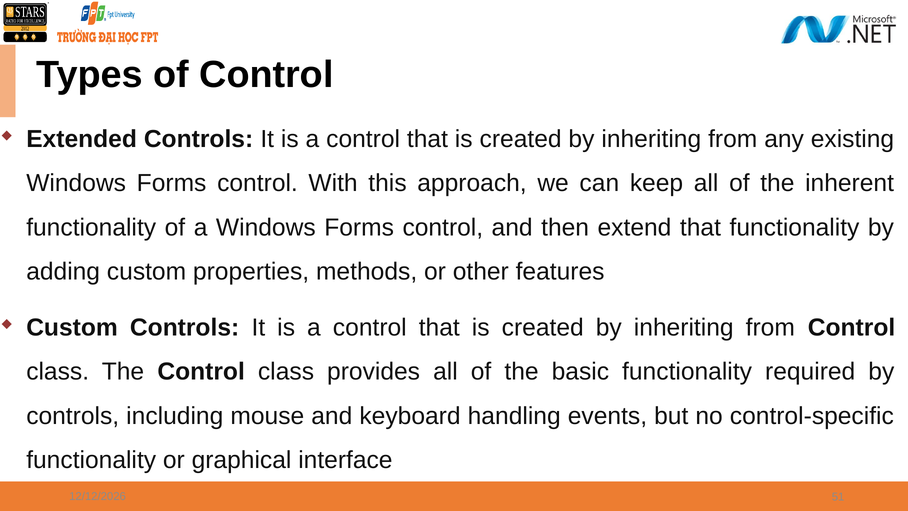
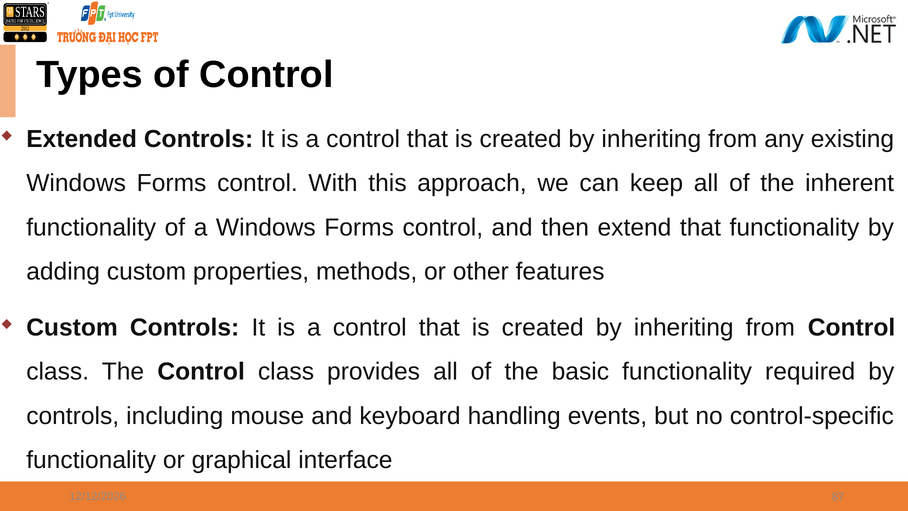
51: 51 -> 87 (838, 497)
